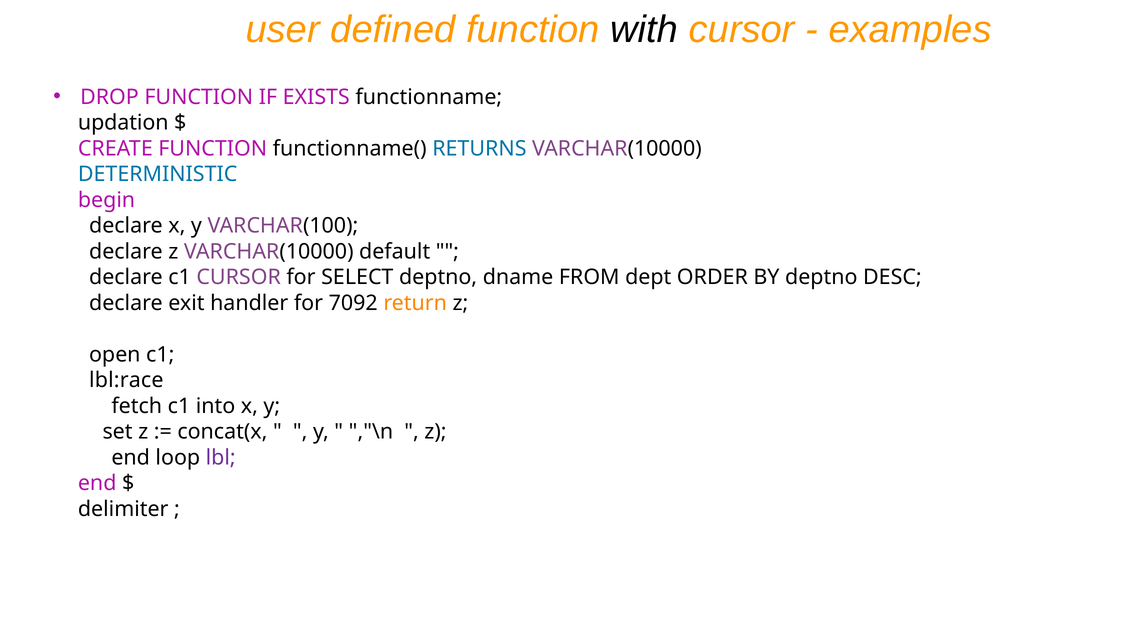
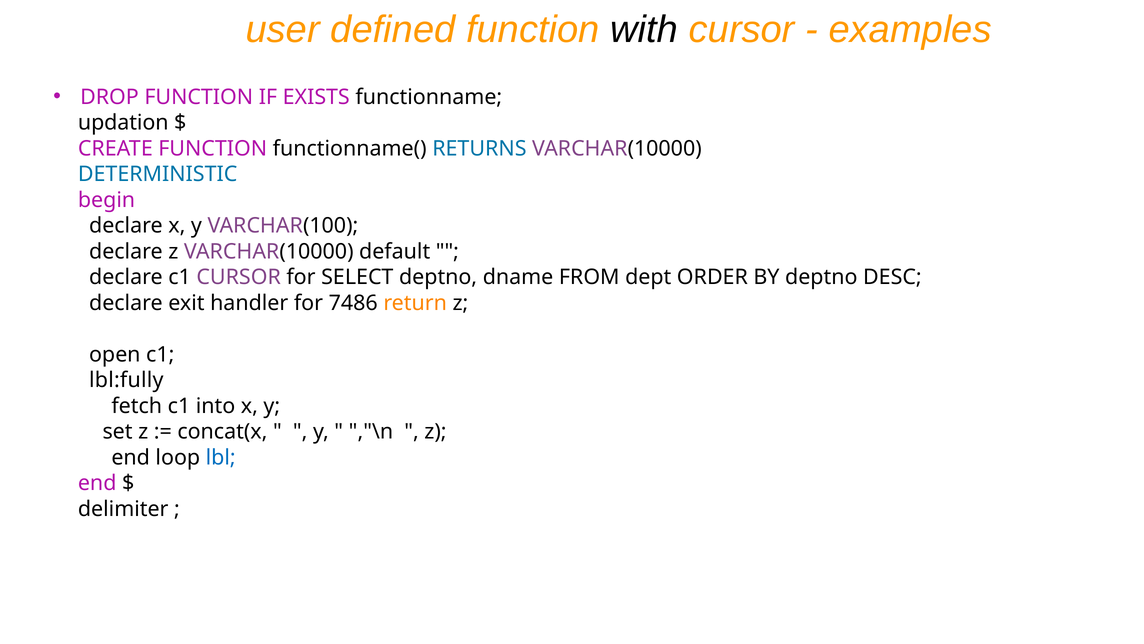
7092: 7092 -> 7486 (353, 303)
lbl:race: lbl:race -> lbl:fully (126, 380)
lbl colour: purple -> blue (221, 457)
